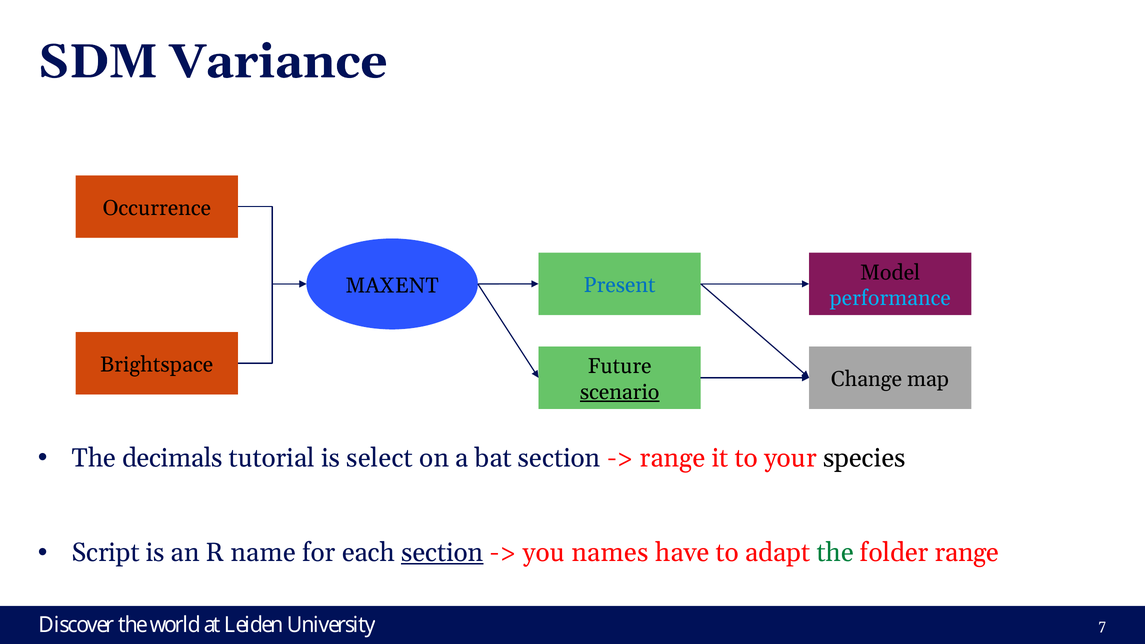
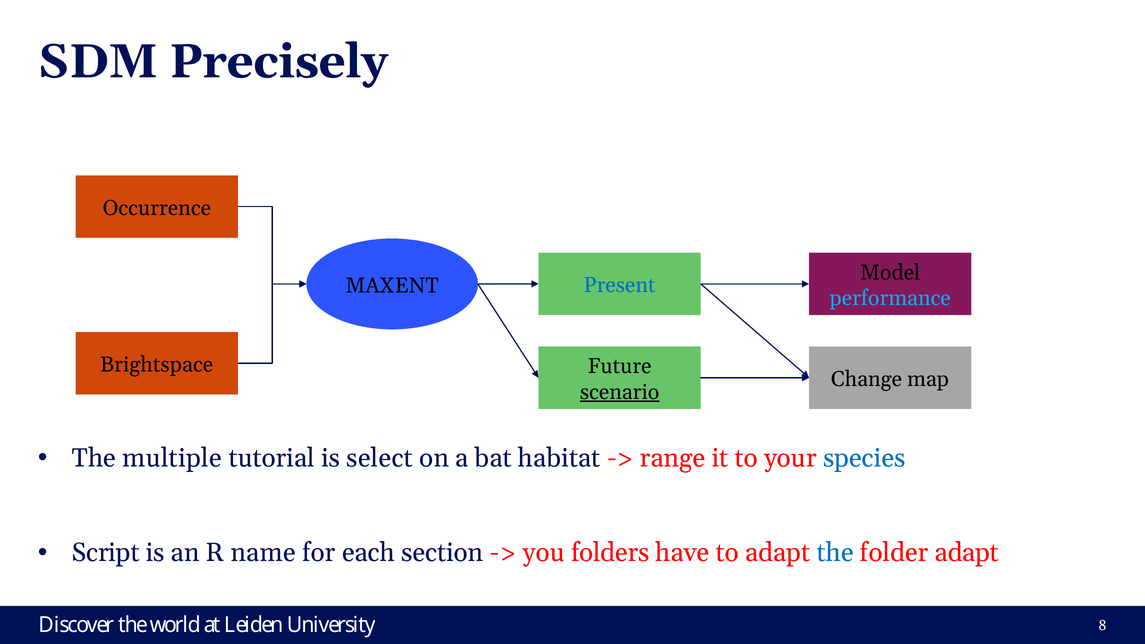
Variance: Variance -> Precisely (279, 62)
decimals: decimals -> multiple (172, 458)
bat section: section -> habitat (559, 458)
species colour: black -> blue (864, 458)
section underline: present -> none (442, 552)
names: names -> folders (610, 552)
the colour: green -> blue (835, 552)
folder range: range -> adapt (967, 552)
7: 7 -> 8 (1102, 625)
